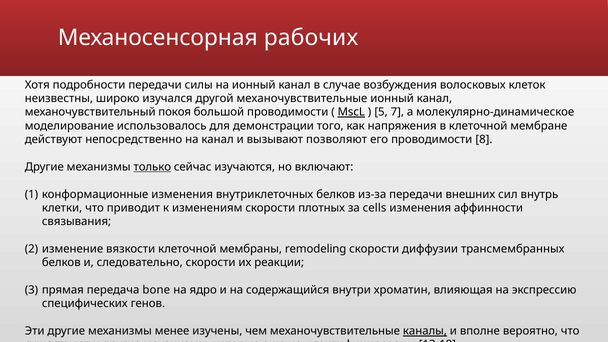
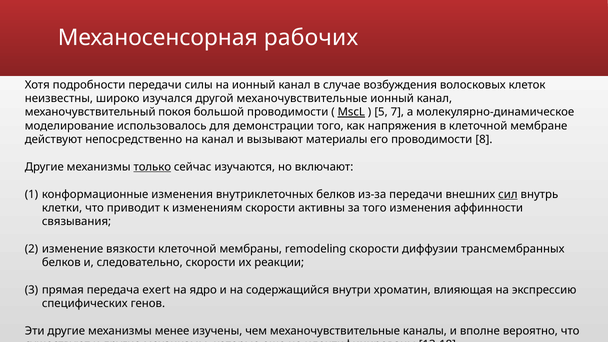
позволяют: позволяют -> материалы (337, 140)
сил underline: none -> present (508, 194)
плотных: плотных -> активны (322, 208)
за cells: cells -> того (375, 208)
bone: bone -> exert (156, 290)
каналы underline: present -> none (425, 331)
